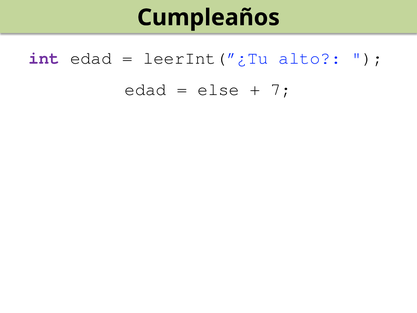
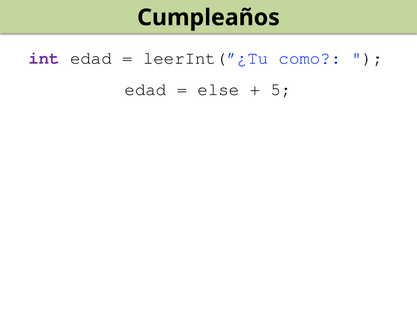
alto: alto -> como (310, 58)
7: 7 -> 5 (281, 89)
